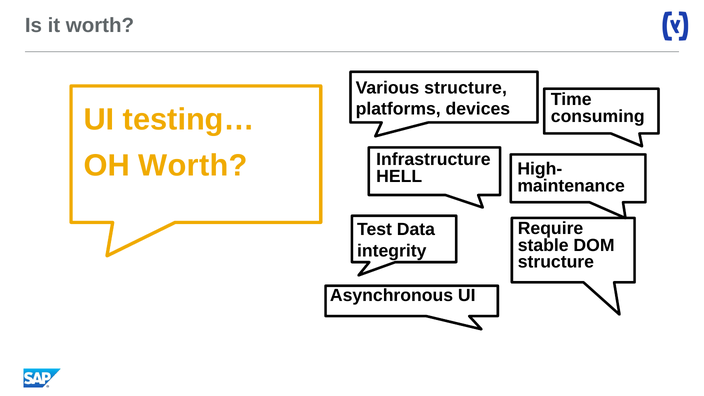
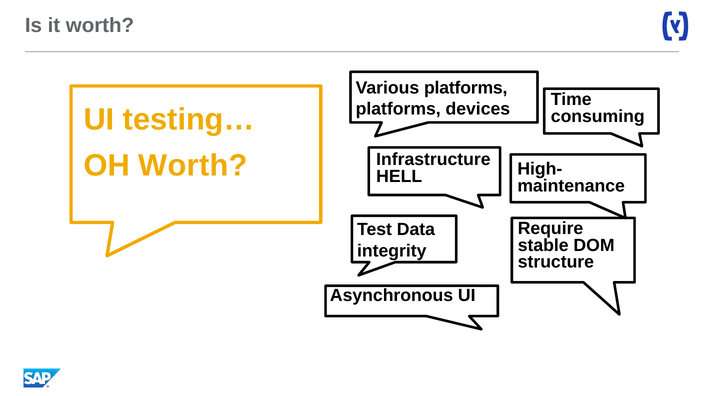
Various structure: structure -> platforms (466, 88)
